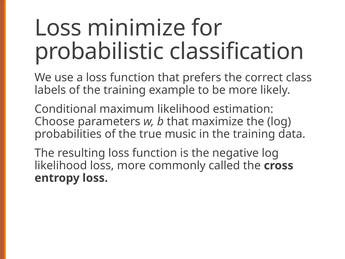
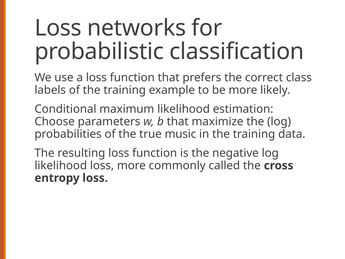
minimize: minimize -> networks (137, 28)
